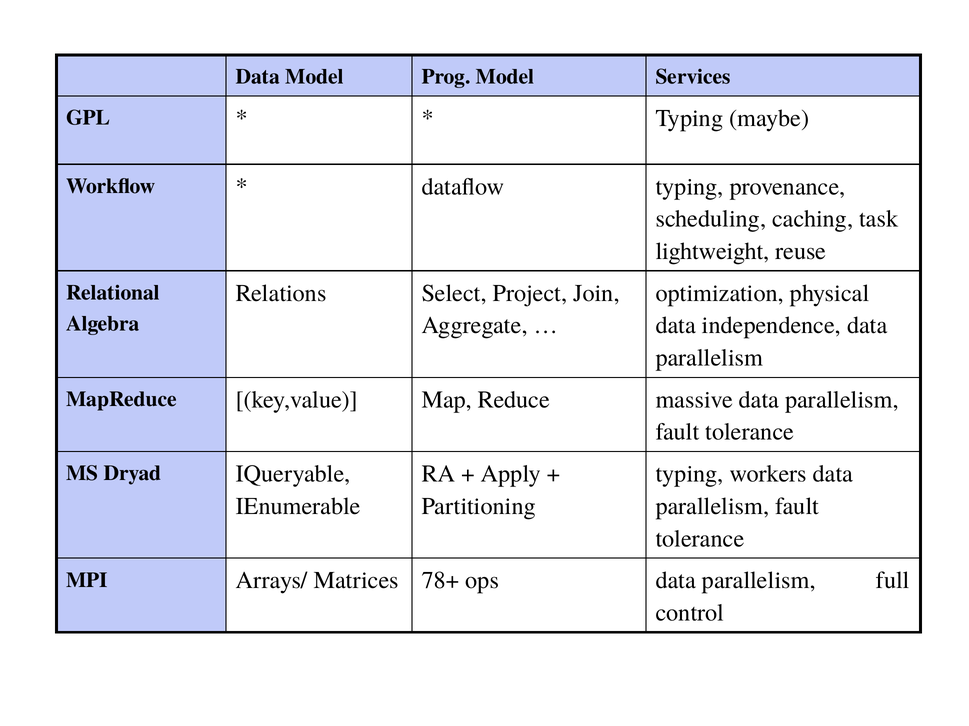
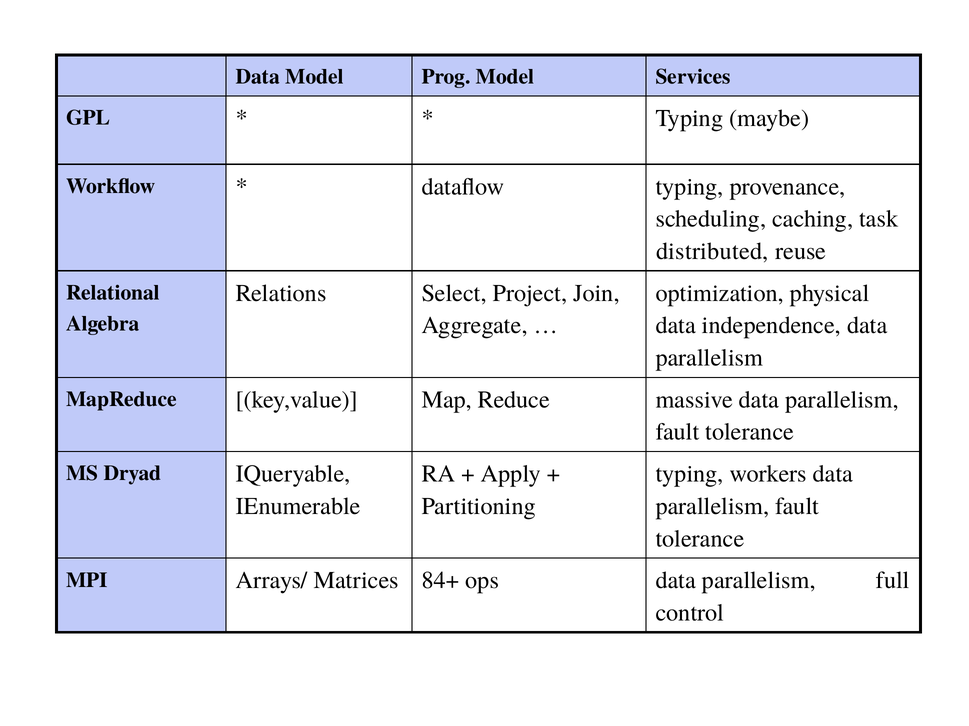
lightweight: lightweight -> distributed (712, 251)
78+: 78+ -> 84+ (440, 581)
